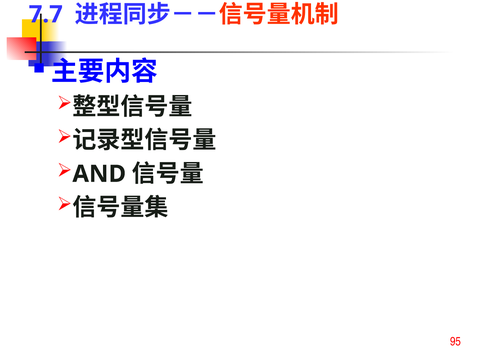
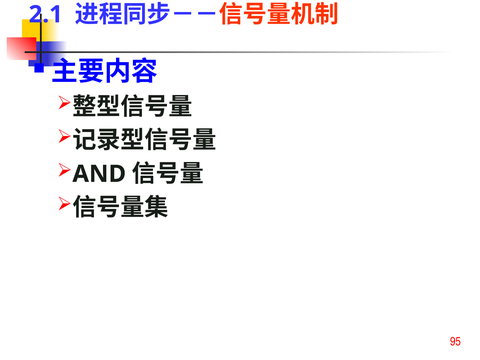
7.7: 7.7 -> 2.1 (46, 14)
